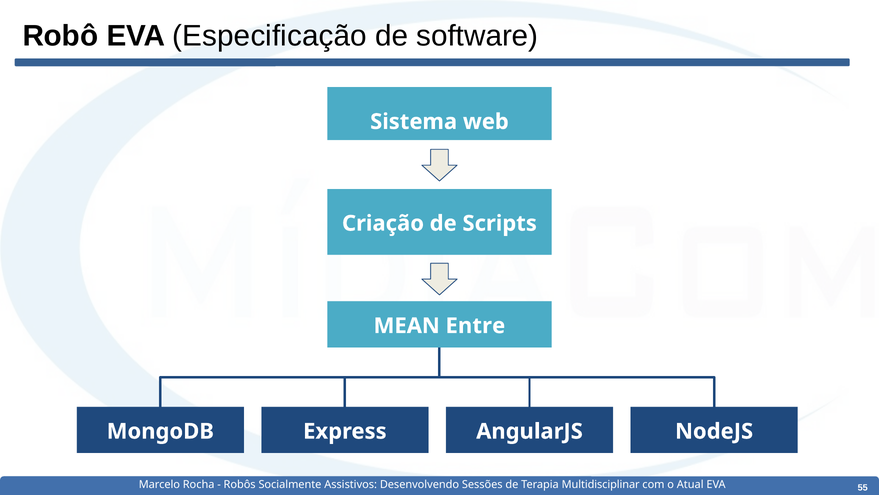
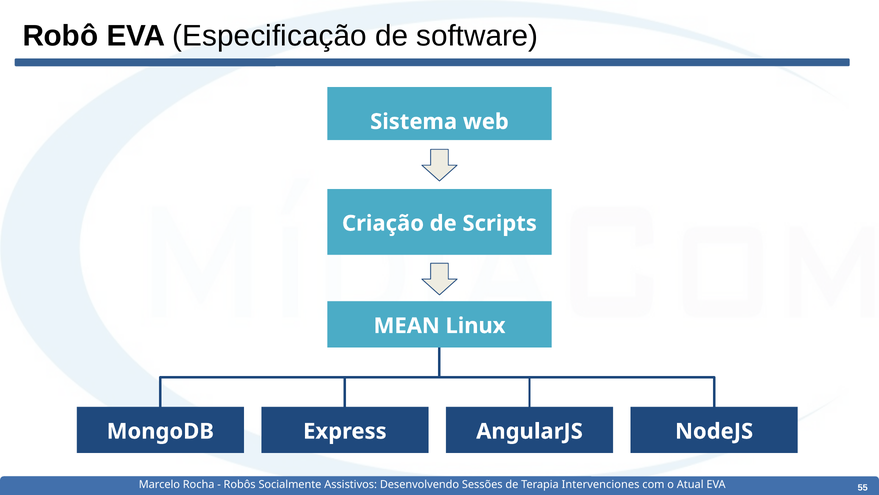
Entre: Entre -> Linux (475, 325)
Multidisciplinar: Multidisciplinar -> Intervenciones (601, 484)
